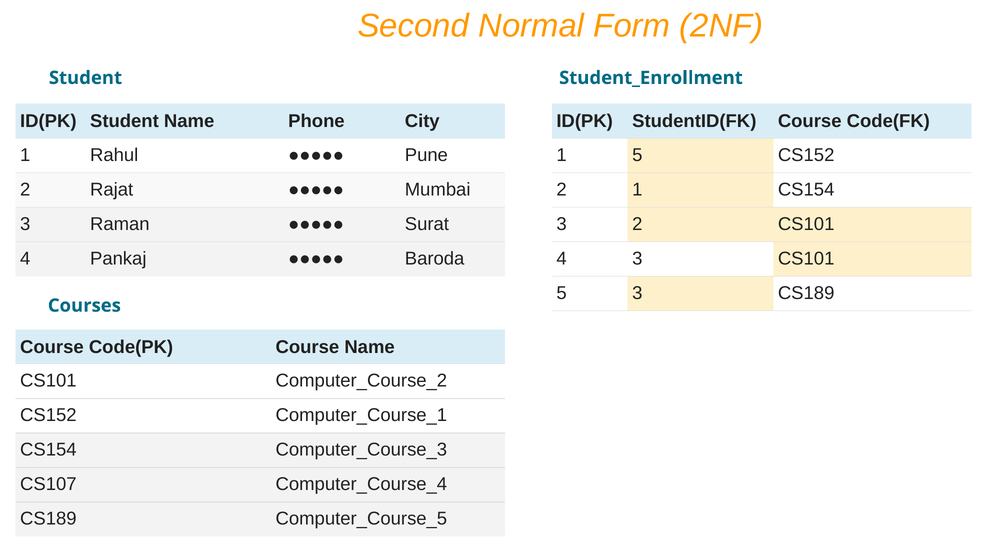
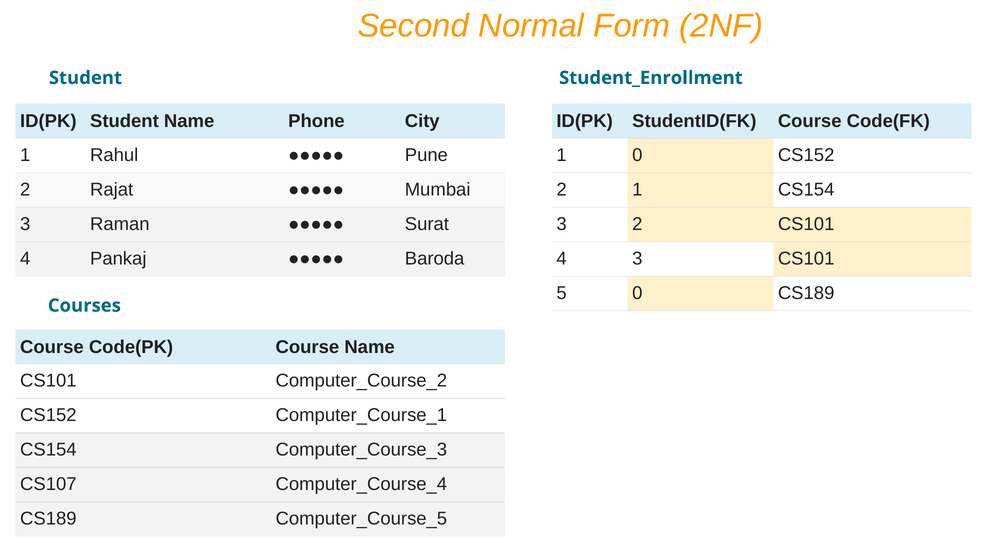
1 5: 5 -> 0 (637, 155)
5 3: 3 -> 0 (637, 293)
